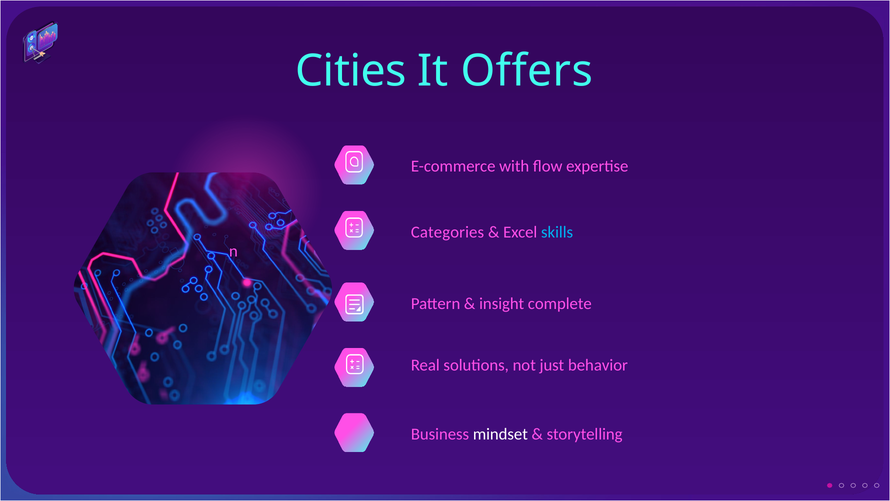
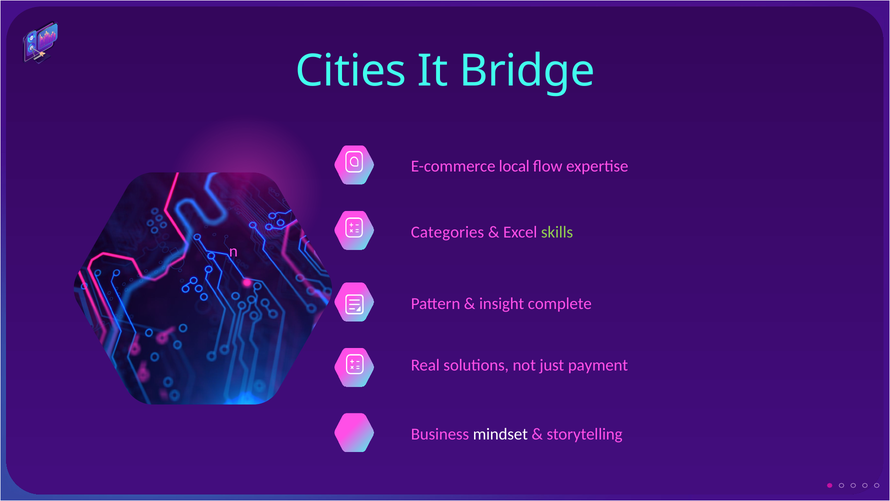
Offers: Offers -> Bridge (527, 71)
with: with -> local (514, 166)
skills colour: light blue -> light green (557, 232)
behavior: behavior -> payment (598, 365)
